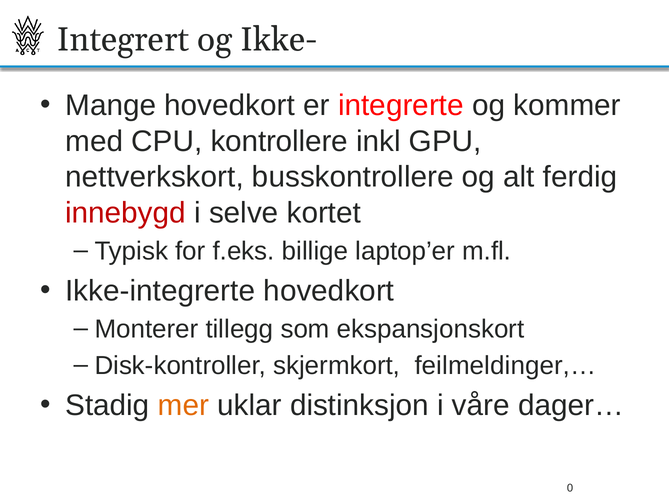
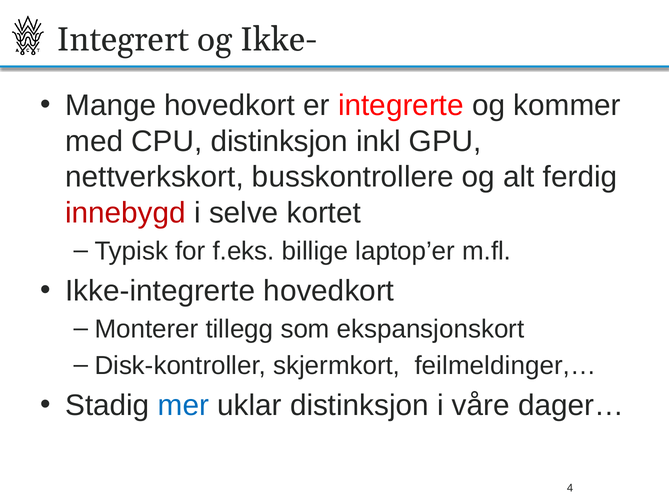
CPU kontrollere: kontrollere -> distinksjon (279, 141)
mer colour: orange -> blue (183, 405)
0: 0 -> 4 (570, 488)
